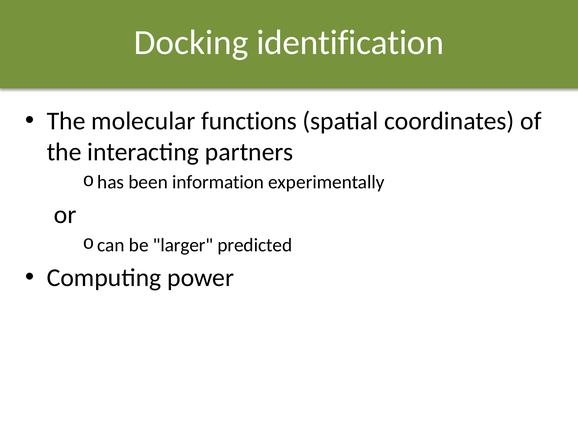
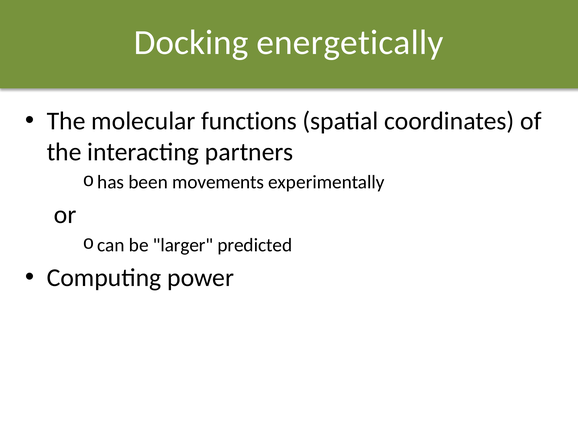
identification: identification -> energetically (350, 43)
information: information -> movements (218, 182)
